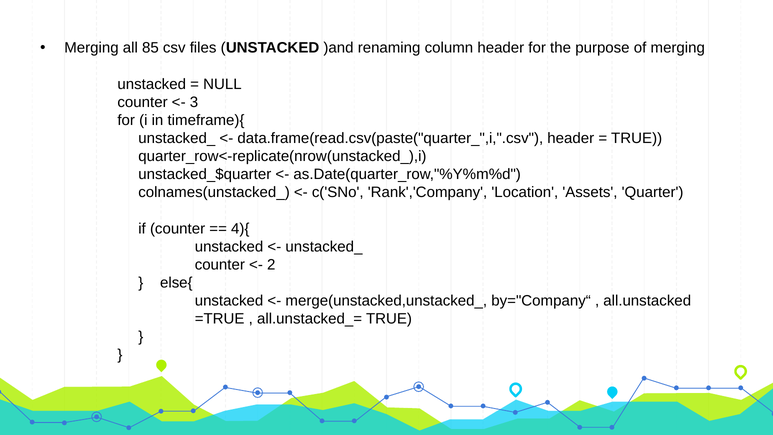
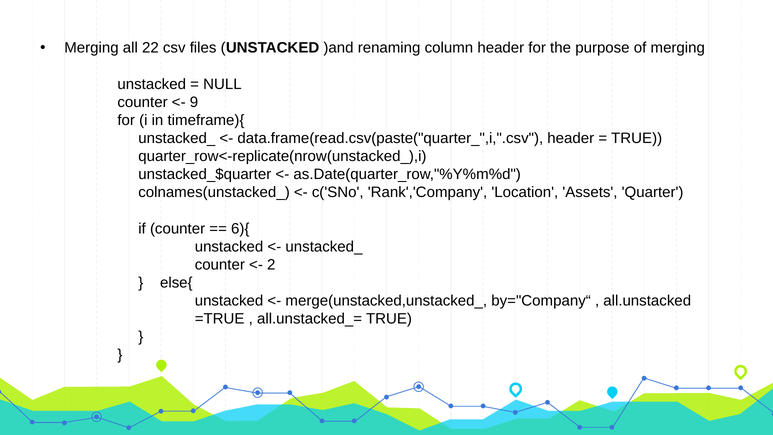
85: 85 -> 22 (150, 48)
3: 3 -> 9 (194, 102)
4){: 4){ -> 6){ (240, 228)
